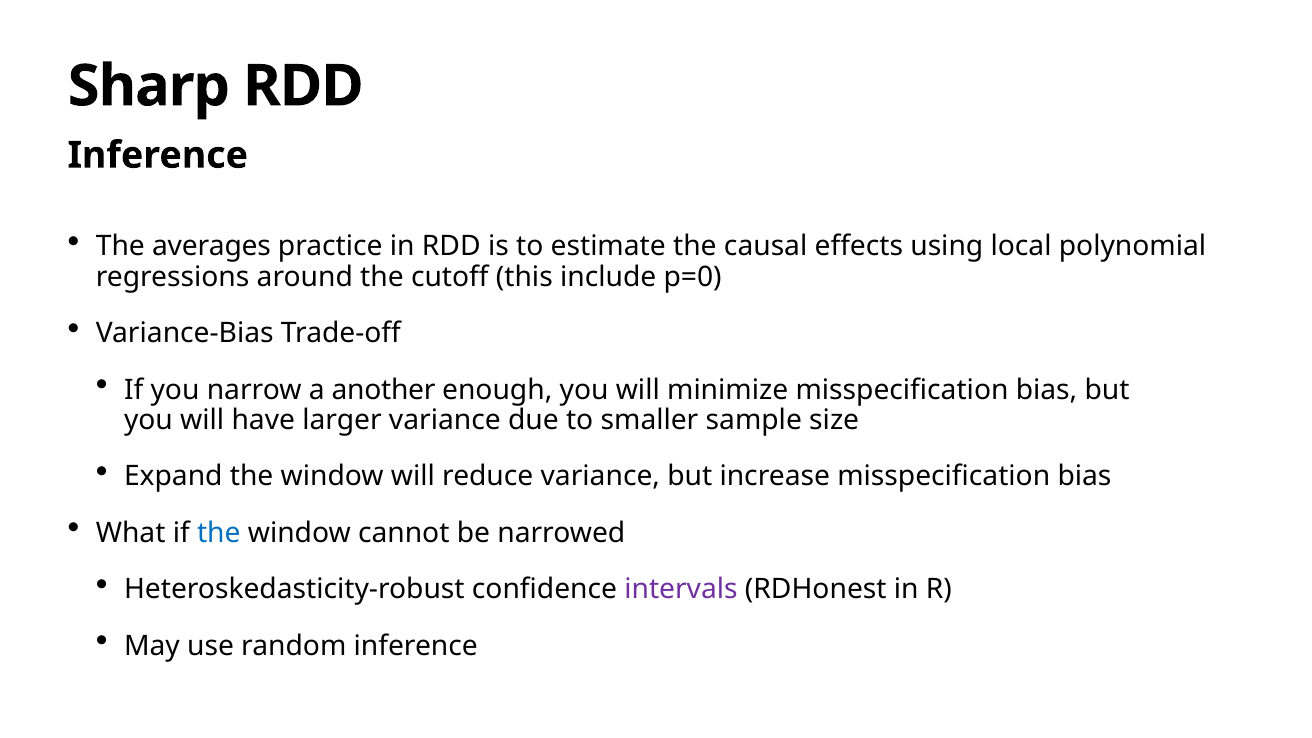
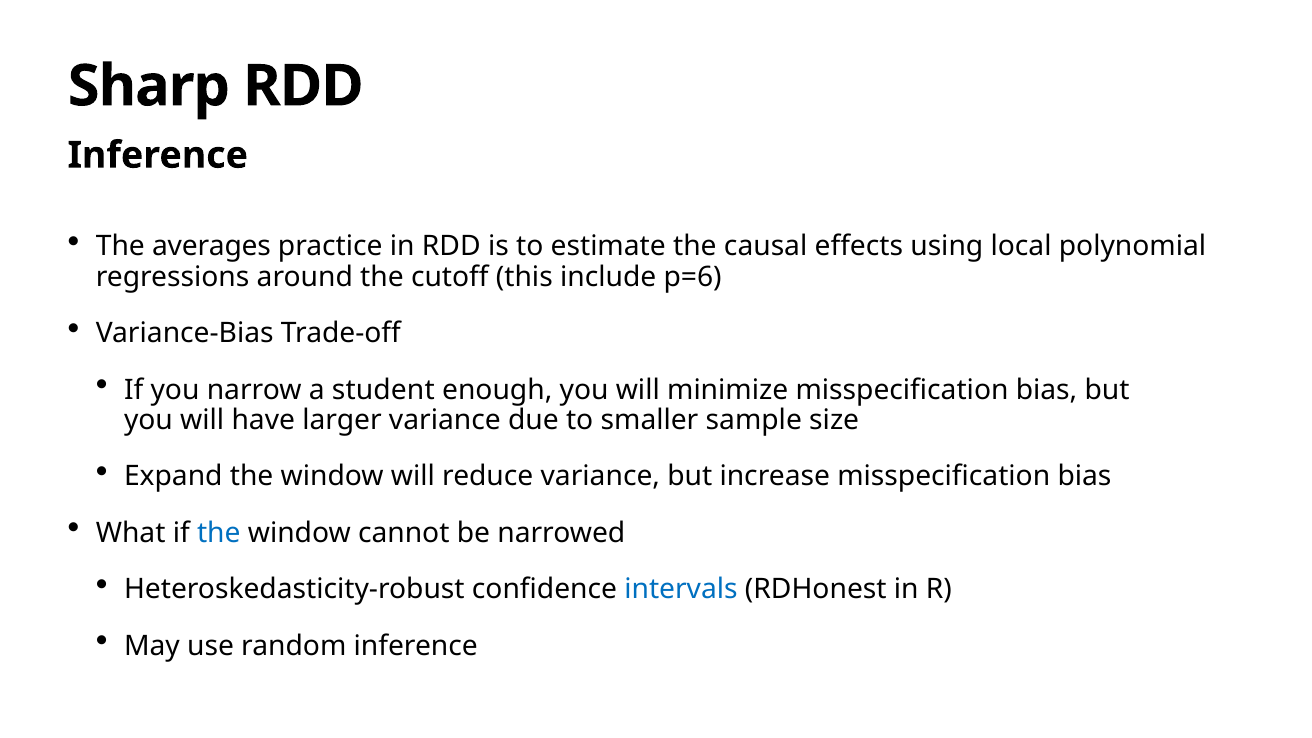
p=0: p=0 -> p=6 (693, 277)
another: another -> student (383, 390)
intervals colour: purple -> blue (681, 590)
